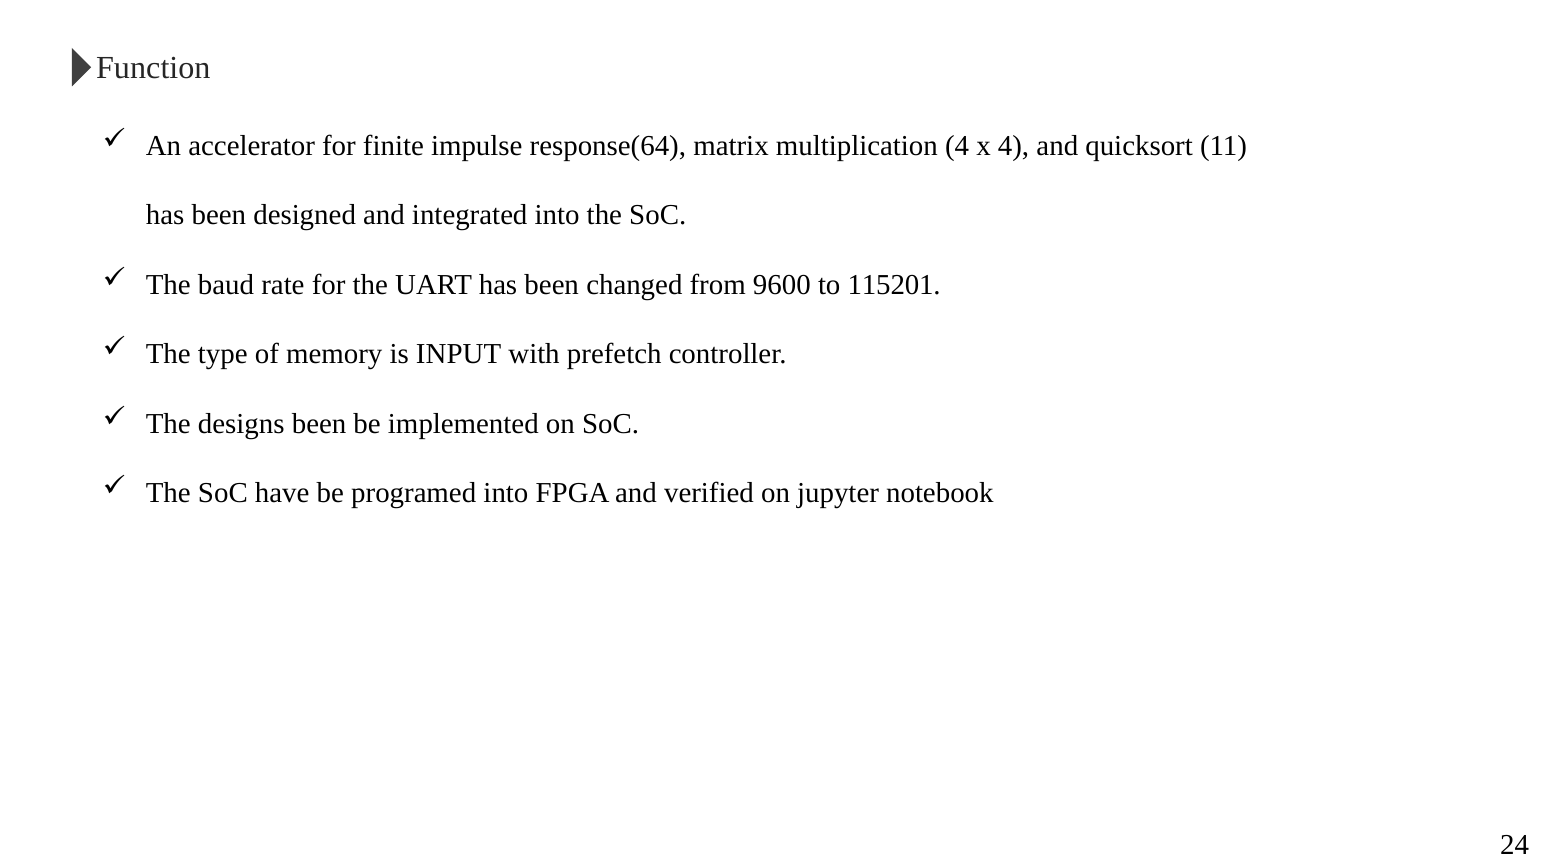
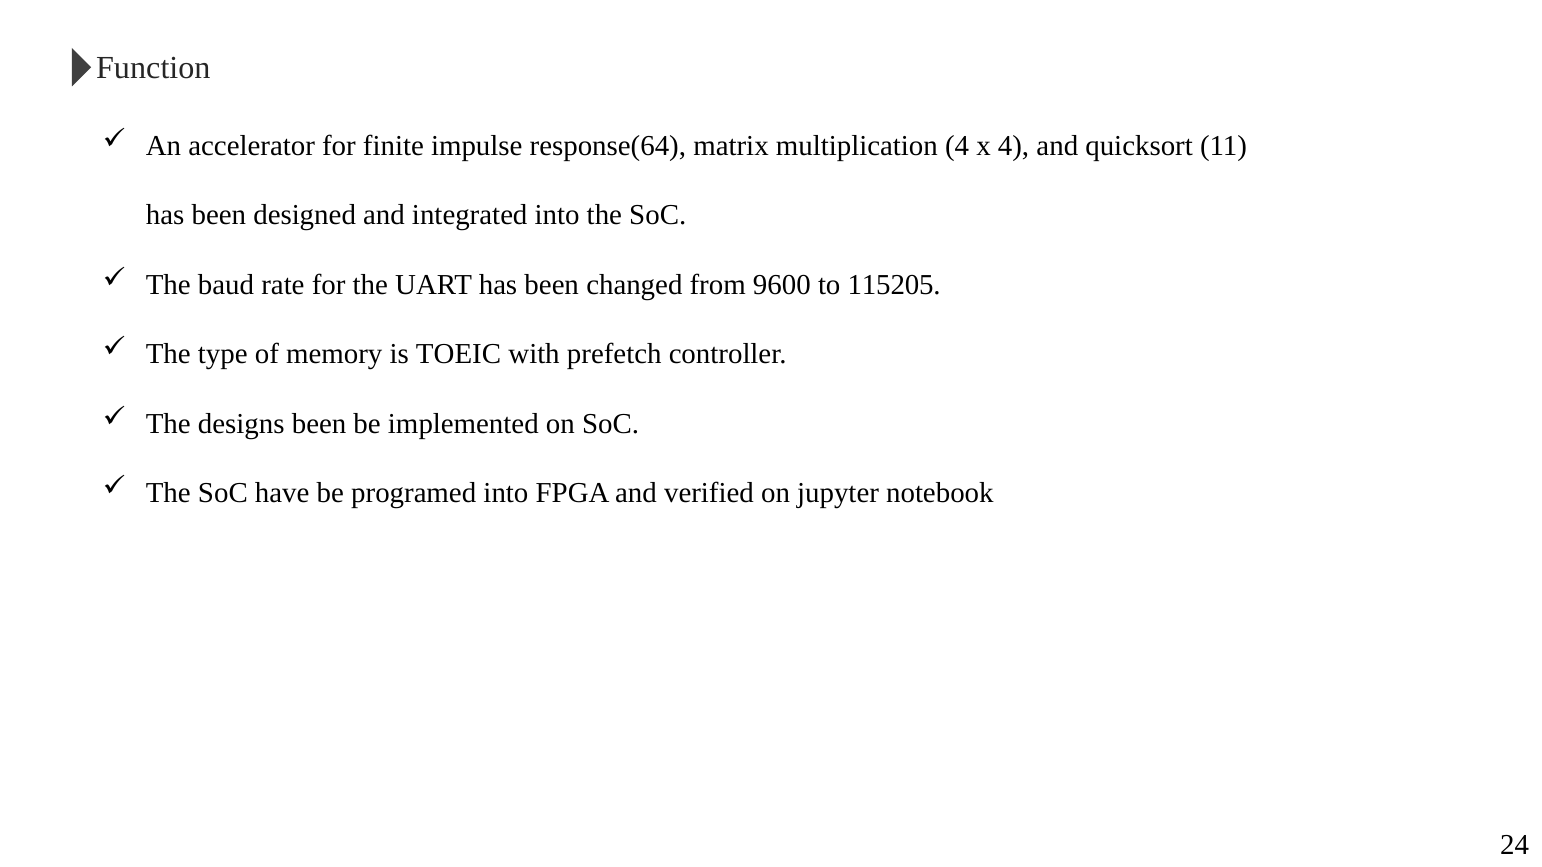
115201: 115201 -> 115205 (894, 285)
INPUT: INPUT -> TOEIC (459, 354)
